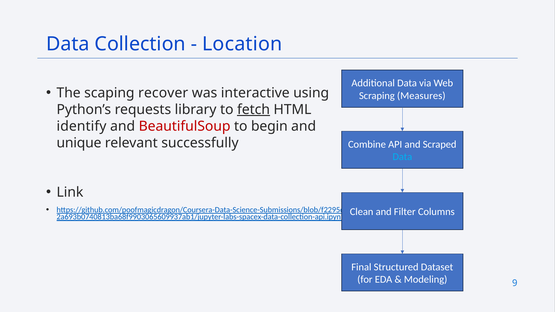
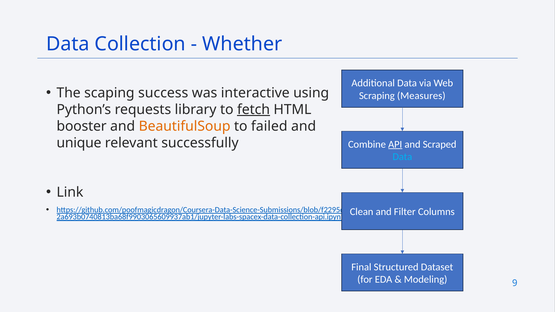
Location: Location -> Whether (242, 44)
recover: recover -> success (163, 93)
identify: identify -> booster (82, 126)
BeautifulSoup colour: red -> orange (185, 126)
begin: begin -> failed (269, 126)
API underline: none -> present (395, 144)
